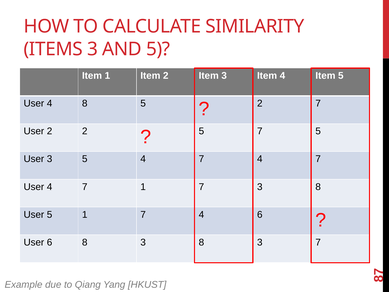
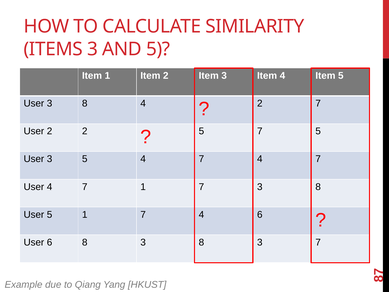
4: 4 -> 3 (50, 103)
8 5: 5 -> 4 (143, 103)
